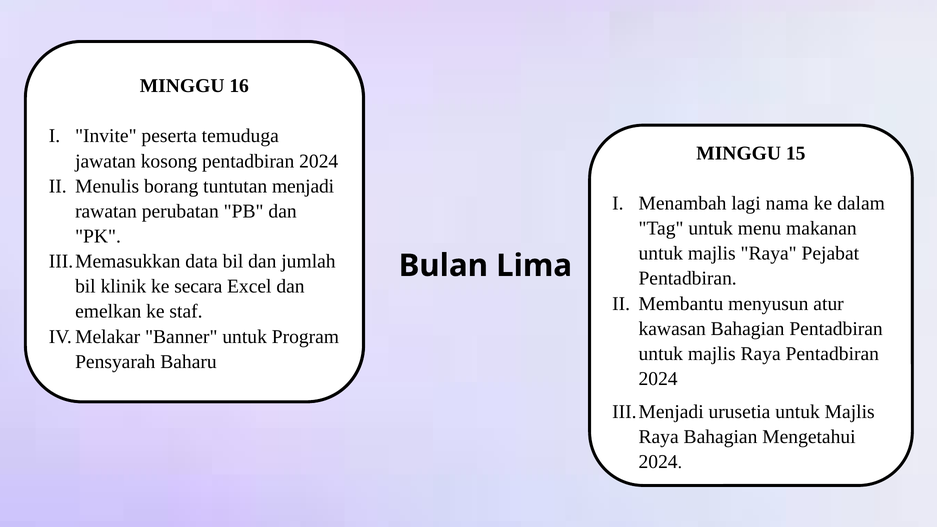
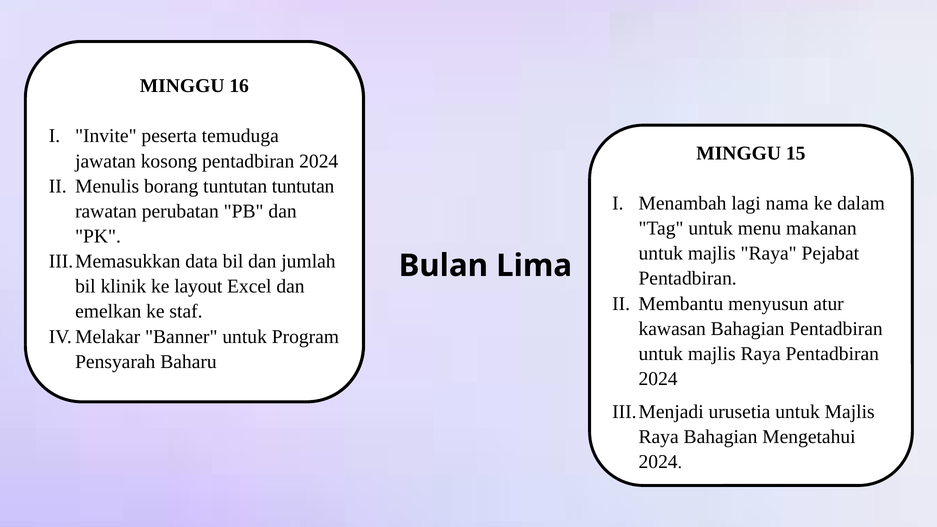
tuntutan menjadi: menjadi -> tuntutan (303, 186)
secara: secara -> layout (198, 286)
